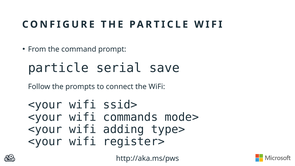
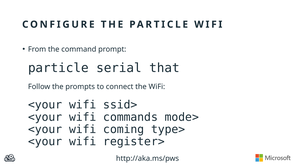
save: save -> that (164, 68)
adding: adding -> coming (124, 129)
